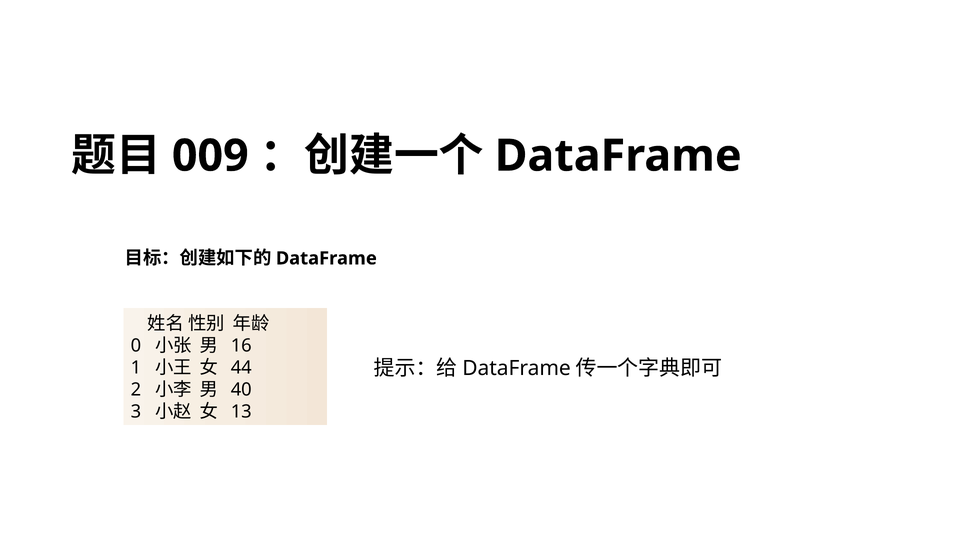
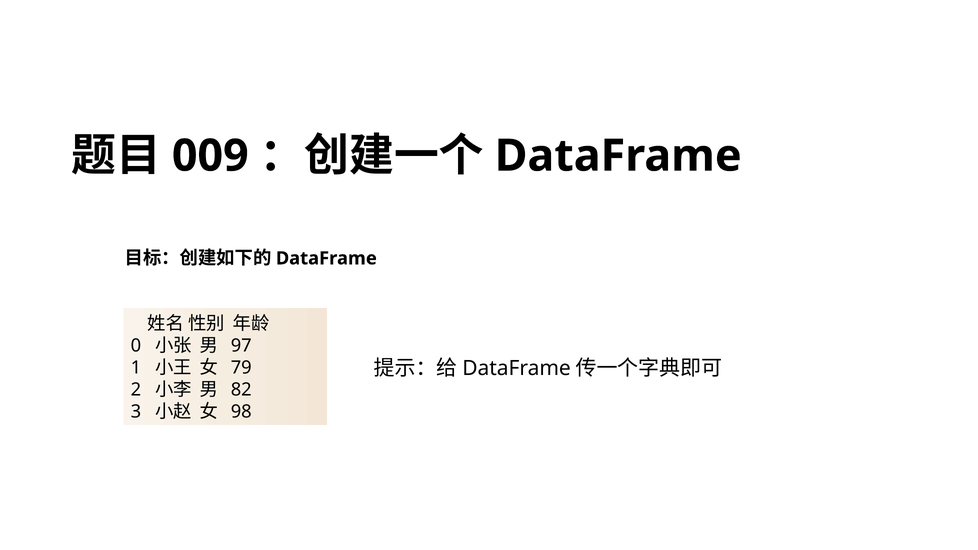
16: 16 -> 97 (241, 346)
44: 44 -> 79 (241, 368)
40: 40 -> 82 (241, 390)
13: 13 -> 98 (241, 412)
